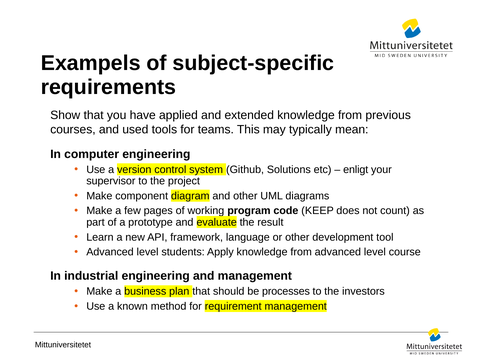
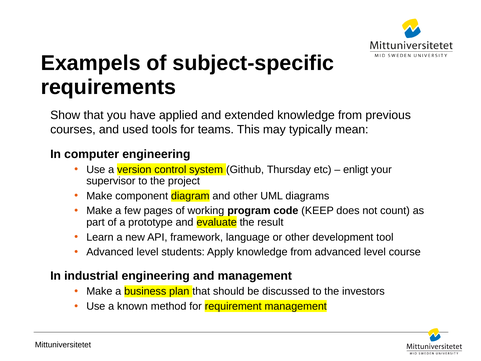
Solutions: Solutions -> Thursday (289, 169)
processes: processes -> discussed (286, 291)
